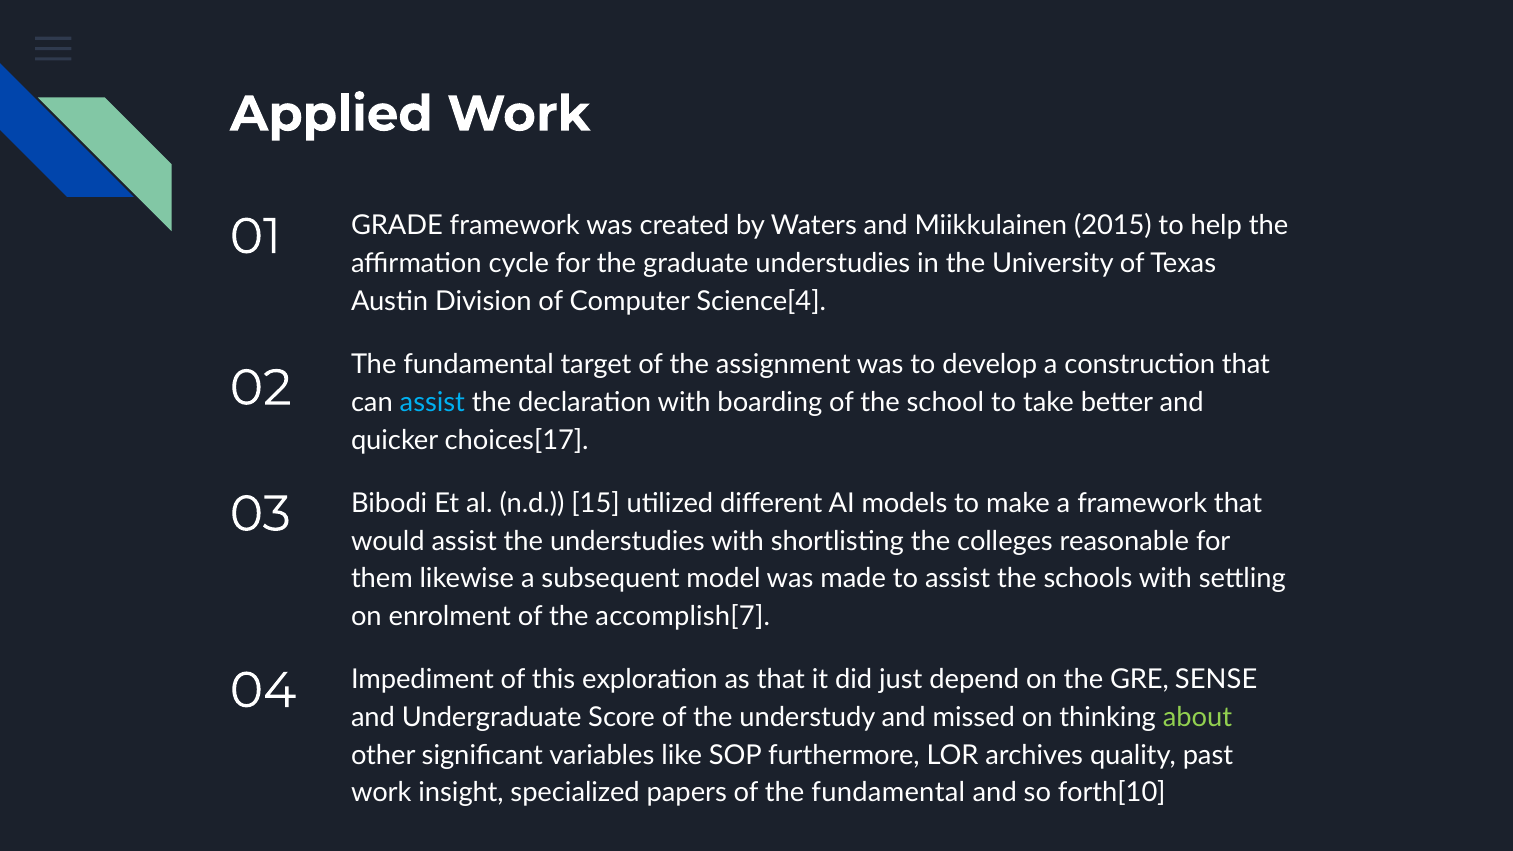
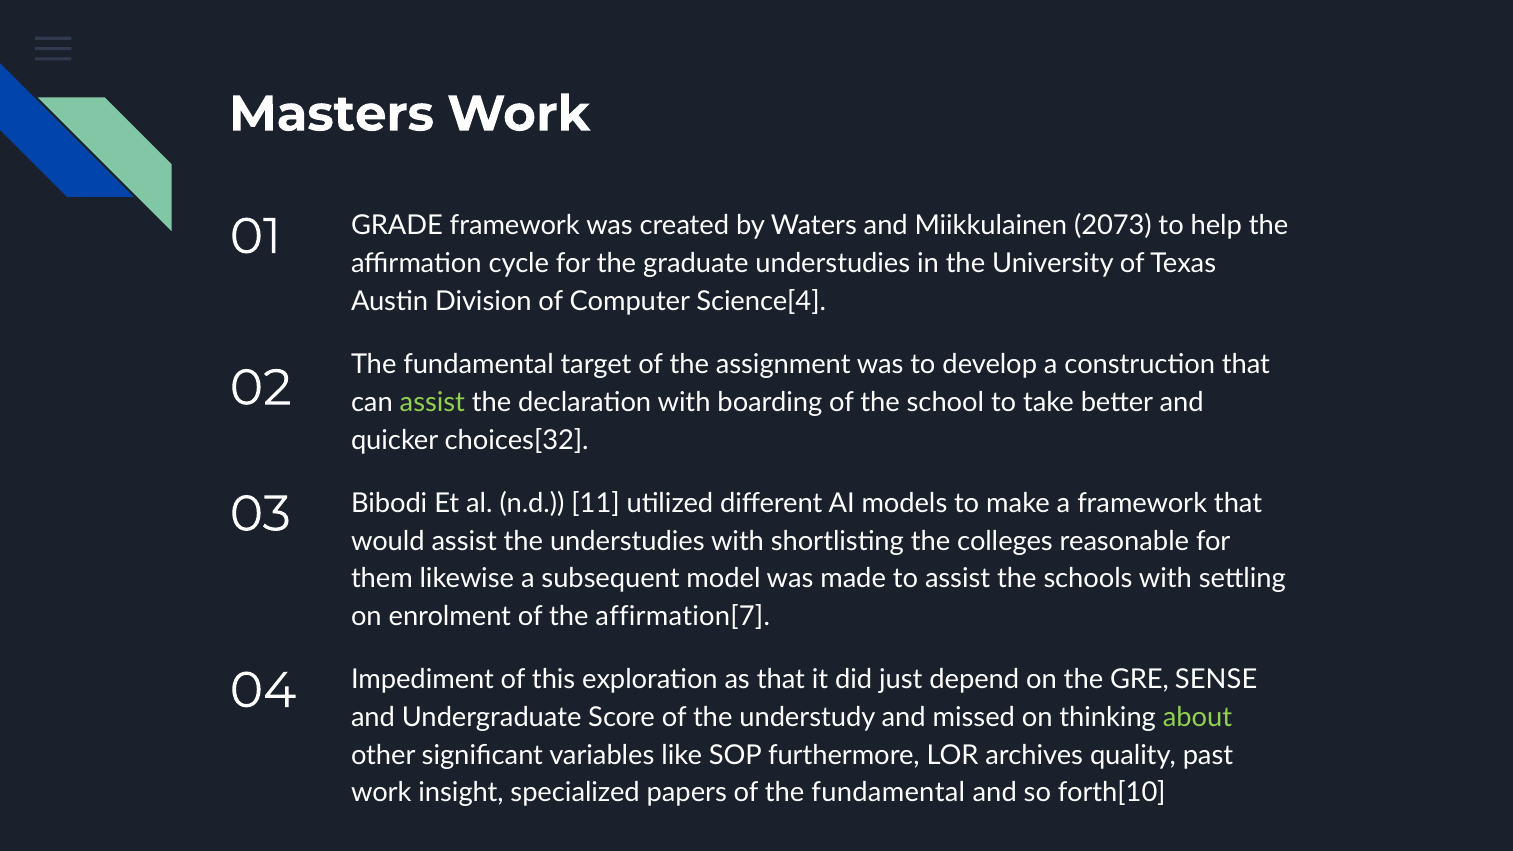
Applied: Applied -> Masters (332, 114)
2015: 2015 -> 2073 (1113, 226)
assist colour: light blue -> light green (432, 402)
choices[17: choices[17 -> choices[32 (517, 440)
15: 15 -> 11 (596, 503)
accomplish[7: accomplish[7 -> affirmation[7 (683, 617)
